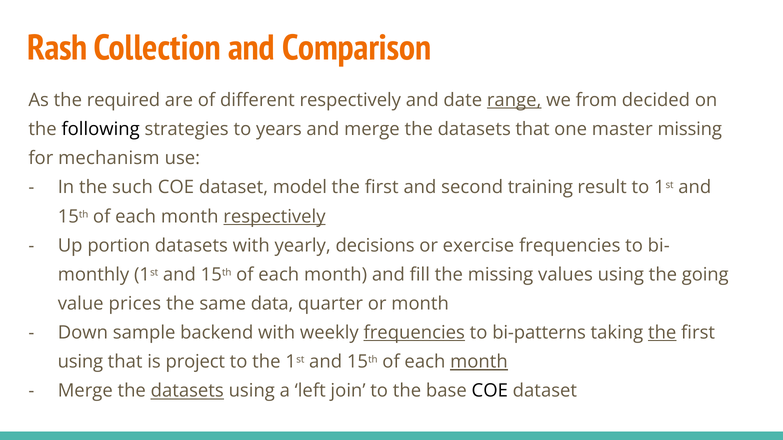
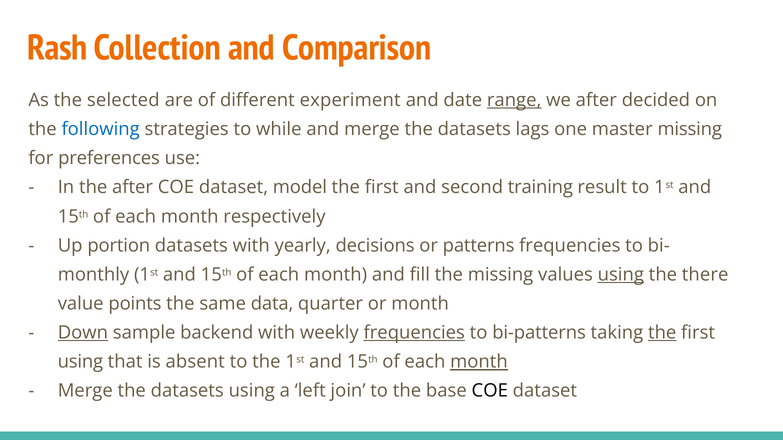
required: required -> selected (123, 100)
different respectively: respectively -> experiment (350, 100)
we from: from -> after (596, 100)
following colour: black -> blue (101, 129)
years: years -> while (279, 129)
datasets that: that -> lags (532, 129)
mechanism: mechanism -> preferences (109, 158)
the such: such -> after (133, 188)
respectively underline: present -> none (274, 217)
exercise: exercise -> patterns (479, 246)
using underline: none -> present (621, 275)
going: going -> there (705, 275)
prices: prices -> points (135, 304)
Down underline: none -> present (83, 333)
project: project -> absent (195, 362)
datasets underline: present -> none (187, 391)
